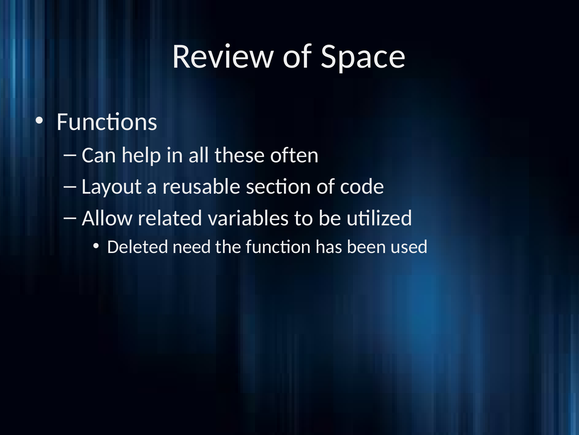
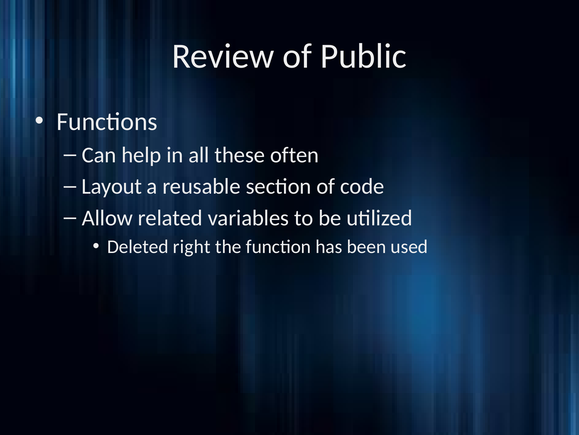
Space: Space -> Public (363, 56)
need: need -> right (192, 246)
